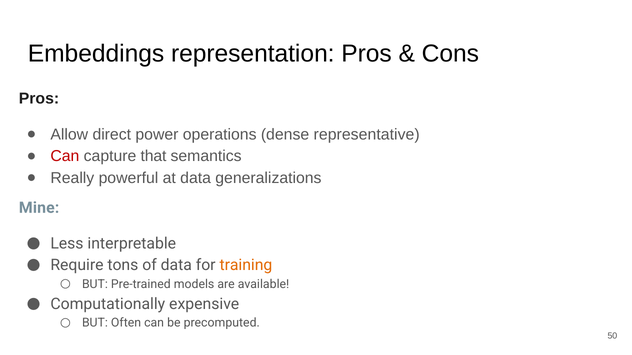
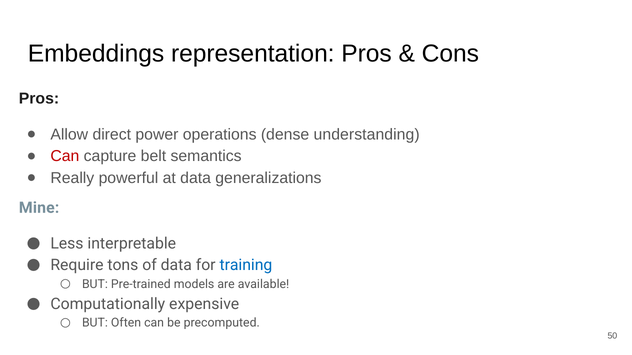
representative: representative -> understanding (367, 135)
that: that -> belt (153, 156)
training colour: orange -> blue (246, 266)
